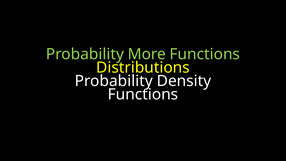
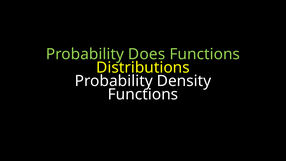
More: More -> Does (147, 54)
